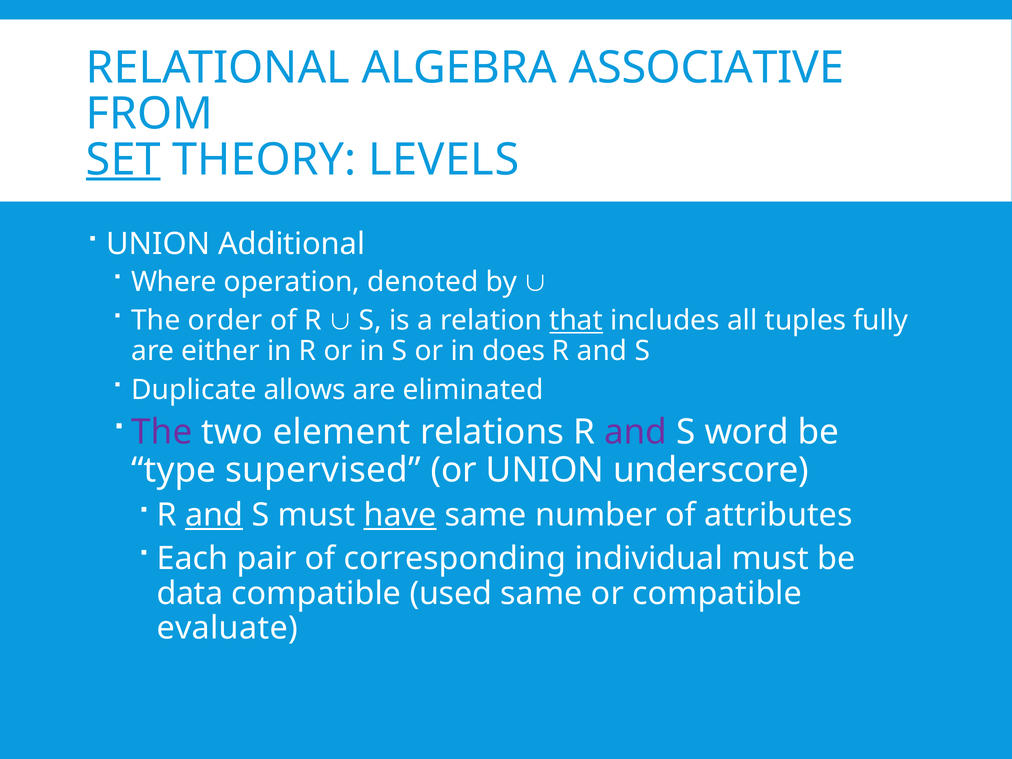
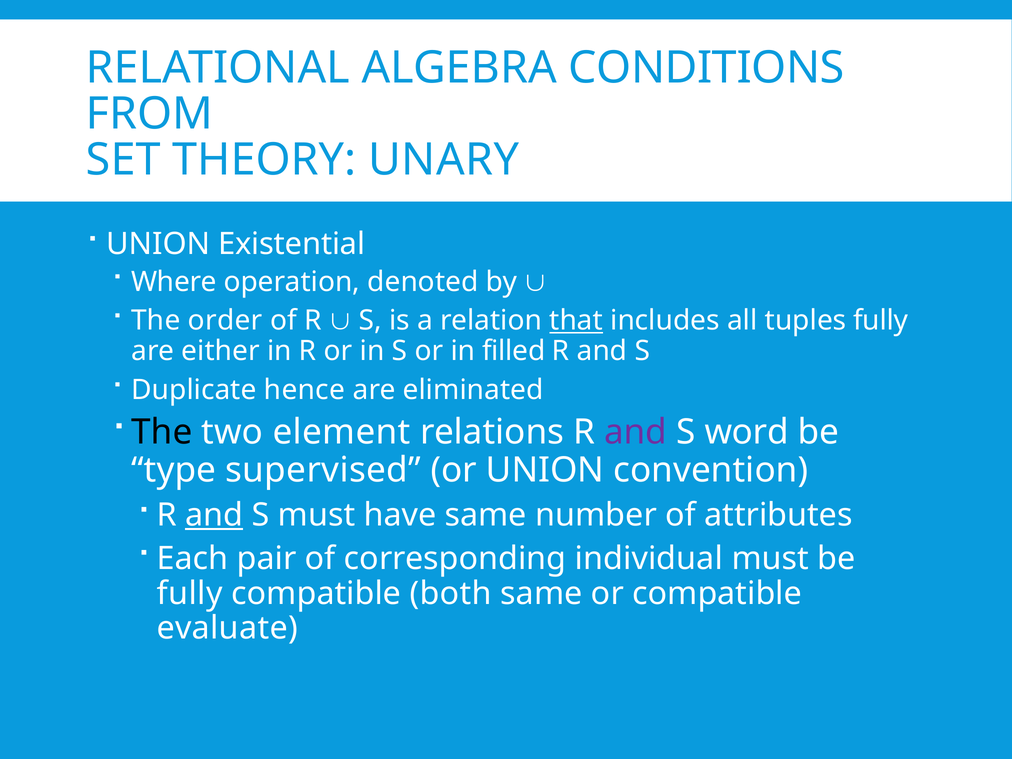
ASSOCIATIVE: ASSOCIATIVE -> CONDITIONS (706, 68)
SET underline: present -> none (123, 160)
LEVELS: LEVELS -> UNARY (444, 160)
Additional: Additional -> Existential (292, 244)
does: does -> filled (514, 351)
allows: allows -> hence (305, 390)
The colour: purple -> black (162, 432)
underscore: underscore -> convention (711, 470)
have underline: present -> none (400, 515)
data: data -> fully (190, 593)
used: used -> both (451, 593)
